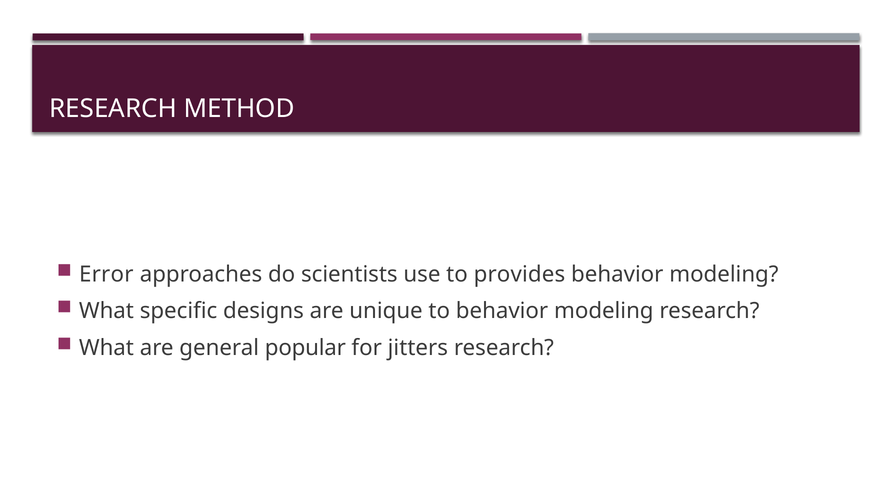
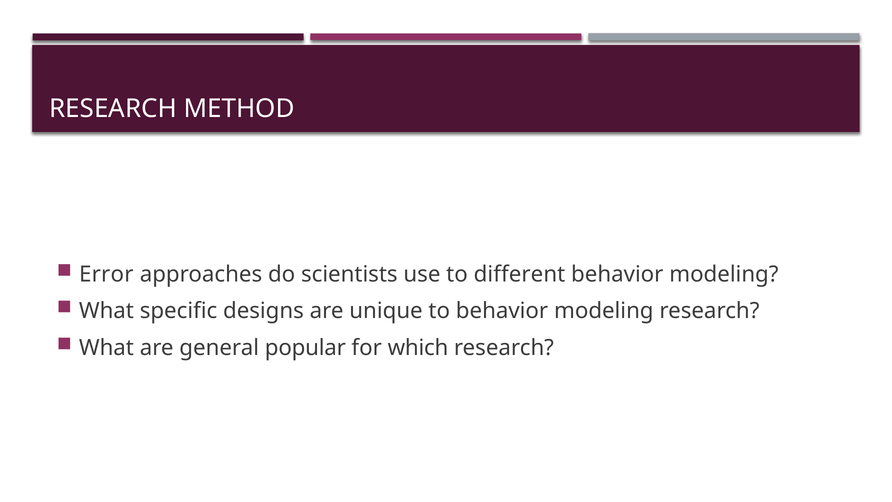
provides: provides -> different (519, 274)
jitters: jitters -> which (418, 348)
